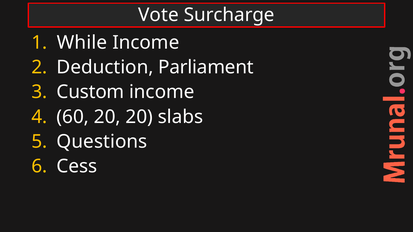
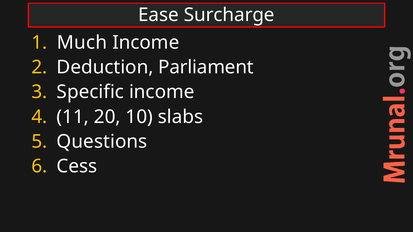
Vote: Vote -> Ease (159, 15)
While: While -> Much (82, 43)
Custom: Custom -> Specific (90, 92)
60: 60 -> 11 (73, 117)
20 20: 20 -> 10 (139, 117)
